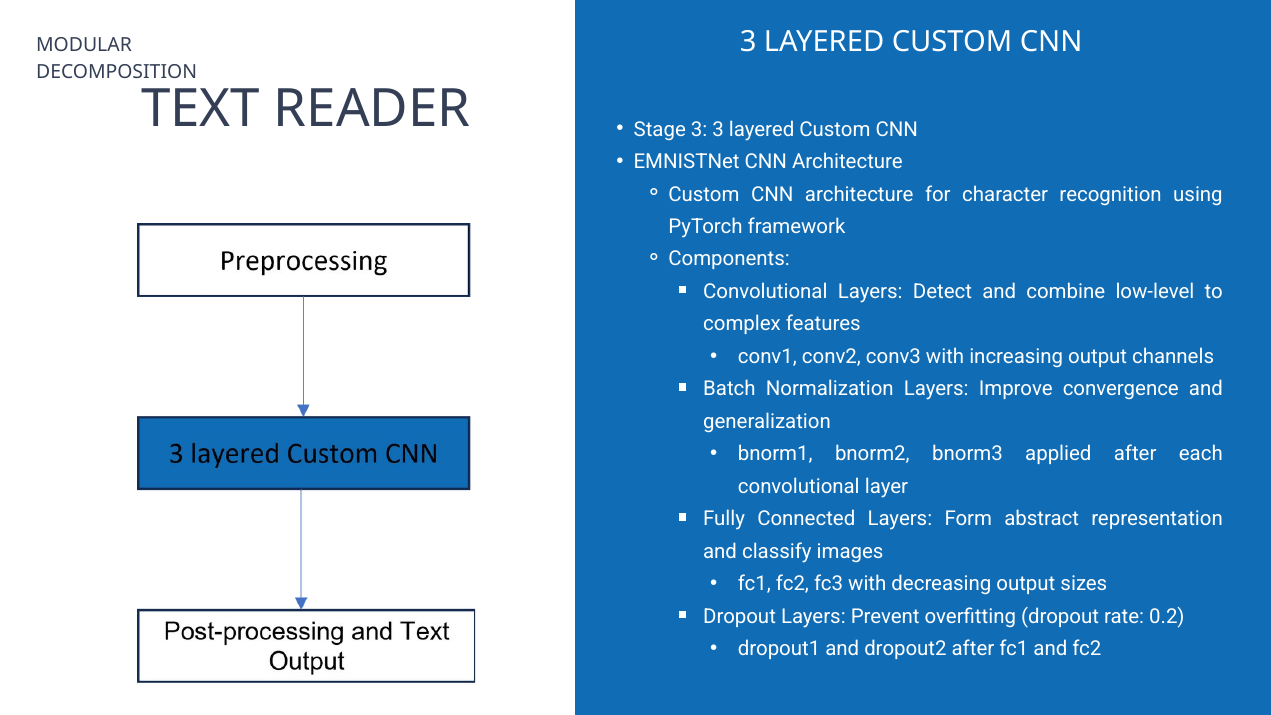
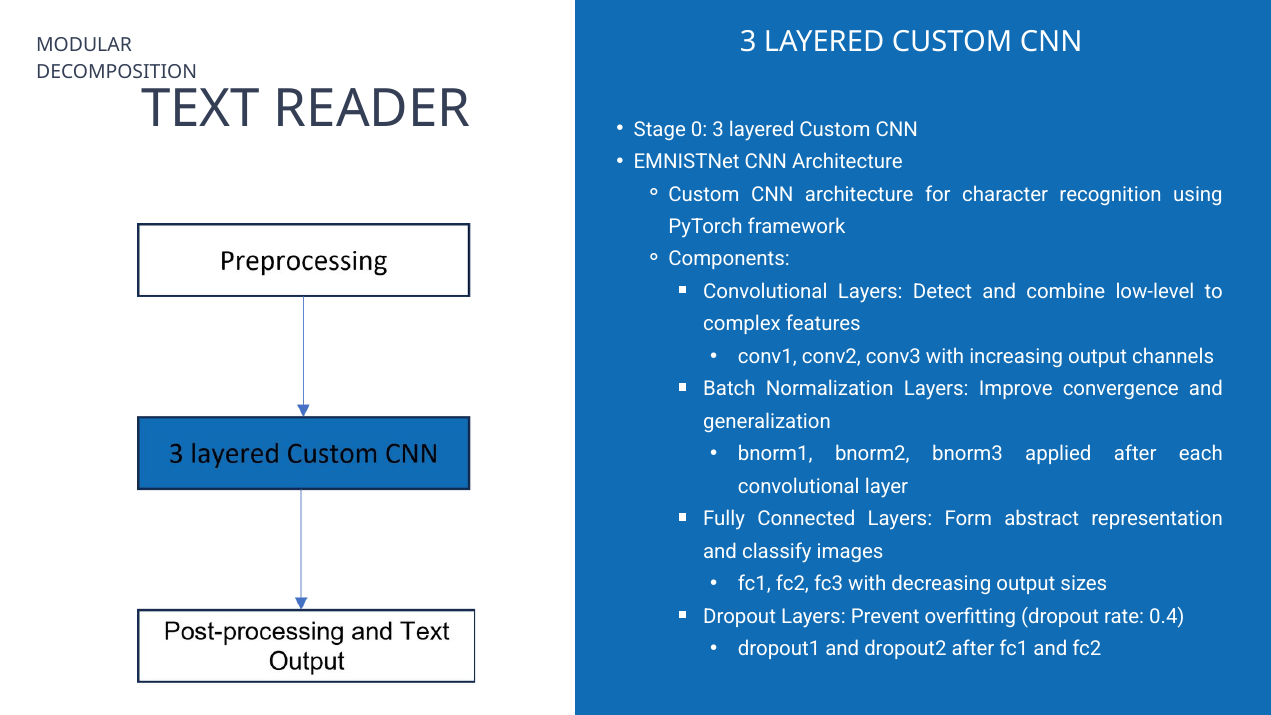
Stage 3: 3 -> 0 (699, 129)
0.2: 0.2 -> 0.4 (1167, 616)
